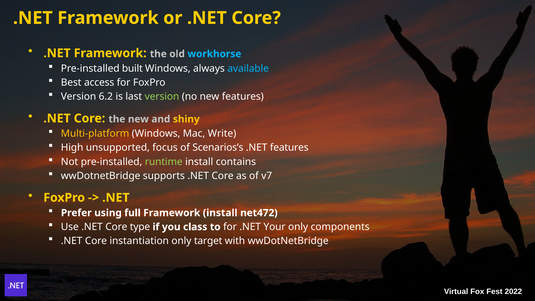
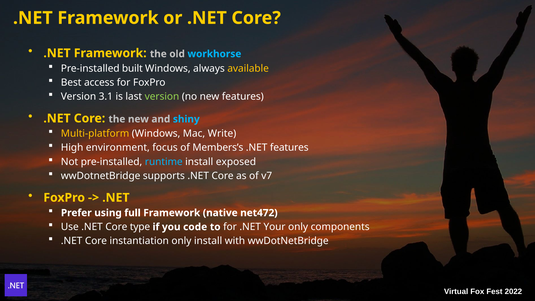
available colour: light blue -> yellow (248, 68)
6.2: 6.2 -> 3.1 (106, 96)
shiny colour: yellow -> light blue (186, 119)
unsupported: unsupported -> environment (118, 148)
Scenarios’s: Scenarios’s -> Members’s (218, 148)
runtime colour: light green -> light blue (164, 162)
contains: contains -> exposed (236, 162)
Framework install: install -> native (220, 213)
class: class -> code (195, 227)
only target: target -> install (208, 241)
